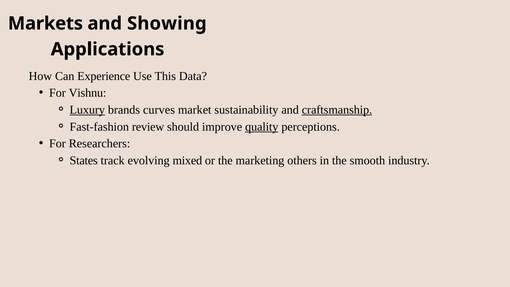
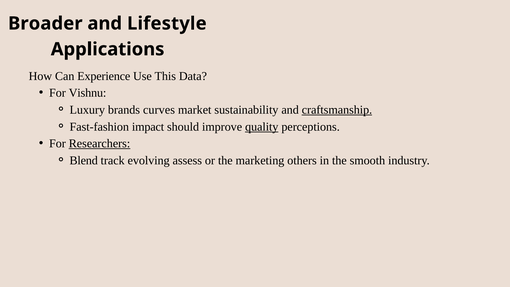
Markets: Markets -> Broader (45, 23)
Showing: Showing -> Lifestyle (167, 23)
Luxury underline: present -> none (87, 110)
review: review -> impact (148, 127)
Researchers underline: none -> present (99, 144)
States: States -> Blend (84, 160)
mixed: mixed -> assess (187, 160)
